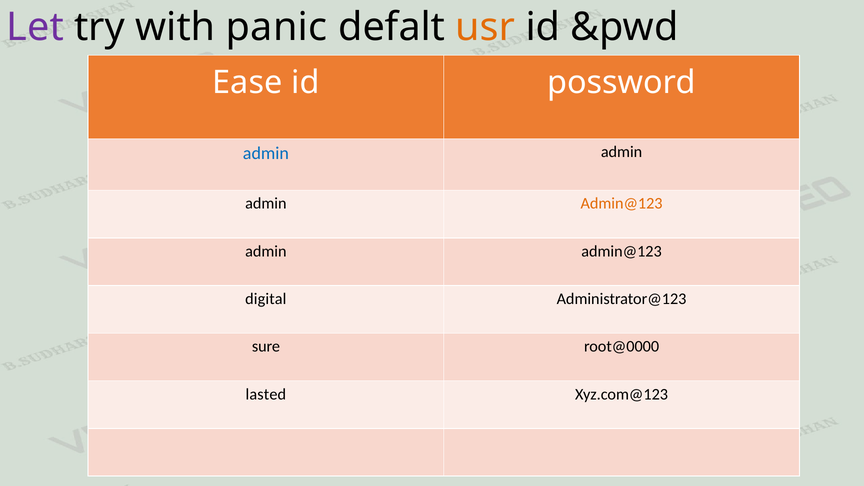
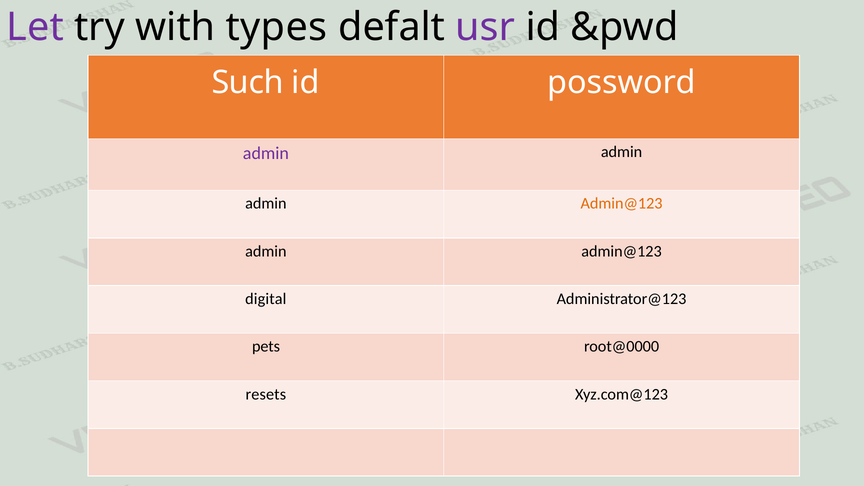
panic: panic -> types (277, 27)
usr colour: orange -> purple (485, 27)
Ease: Ease -> Such (248, 83)
admin colour: blue -> purple (266, 153)
sure: sure -> pets (266, 347)
lasted: lasted -> resets (266, 394)
